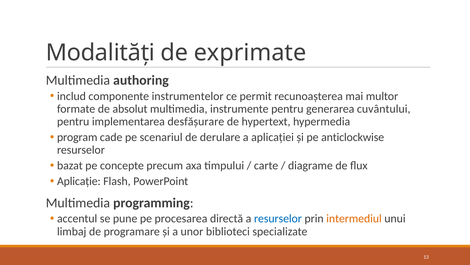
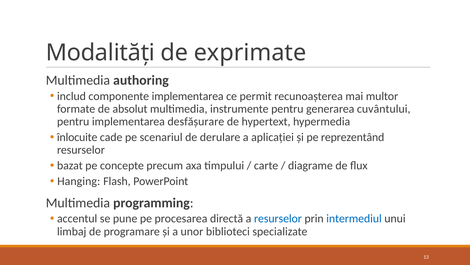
componente instrumentelor: instrumentelor -> implementarea (188, 96)
program: program -> înlocuite (77, 137)
anticlockwise: anticlockwise -> reprezentând (353, 137)
Aplicație: Aplicație -> Hanging (79, 181)
intermediul colour: orange -> blue (354, 218)
